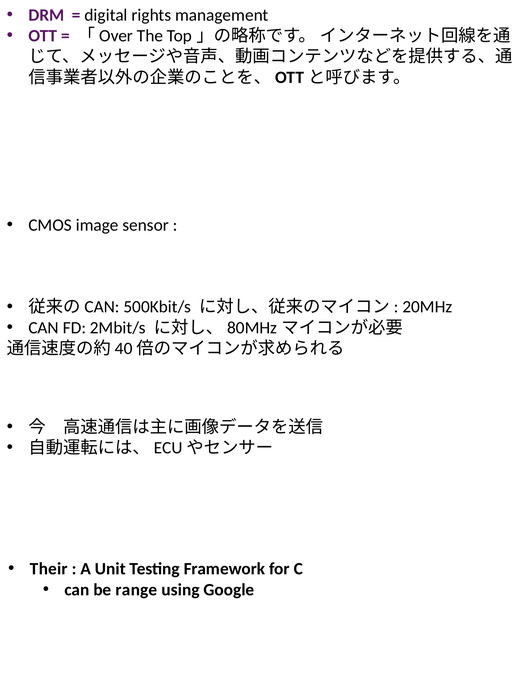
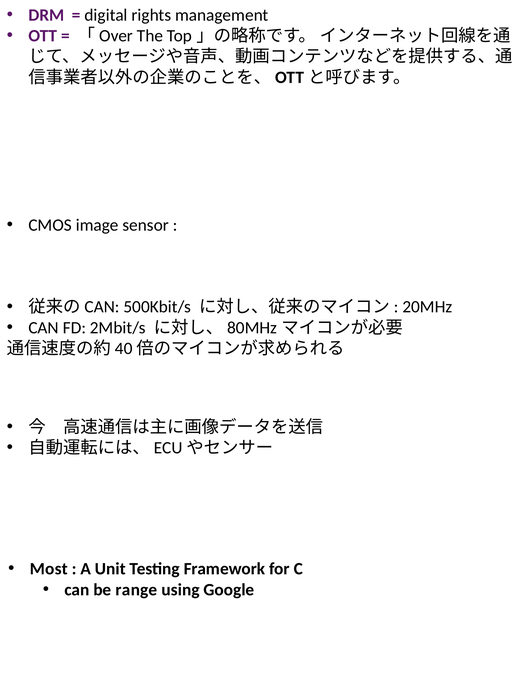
Their: Their -> Most (49, 569)
